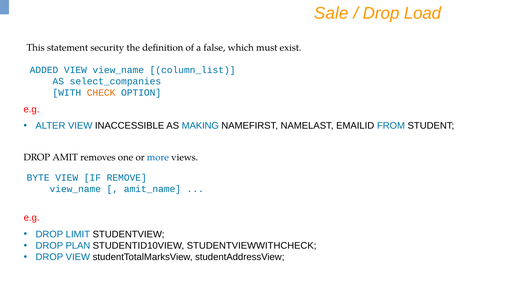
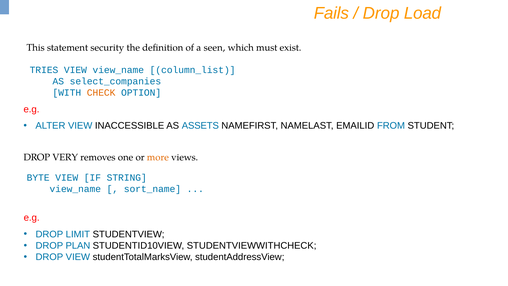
Sale: Sale -> Fails (331, 13)
false: false -> seen (214, 48)
ADDED: ADDED -> TRIES (44, 70)
MAKING: MAKING -> ASSETS (200, 126)
AMIT: AMIT -> VERY (65, 157)
more colour: blue -> orange (158, 157)
REMOVE: REMOVE -> STRING (127, 178)
amit_name: amit_name -> sort_name (152, 189)
